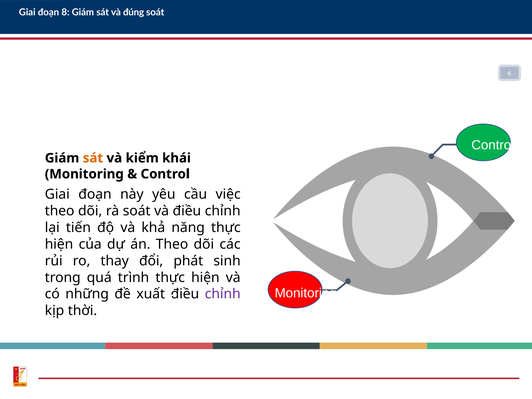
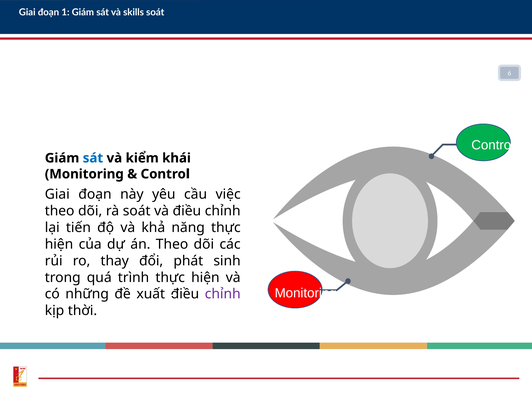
8: 8 -> 1 (65, 12)
đúng: đúng -> skills (134, 12)
sát colour: orange -> blue (93, 158)
